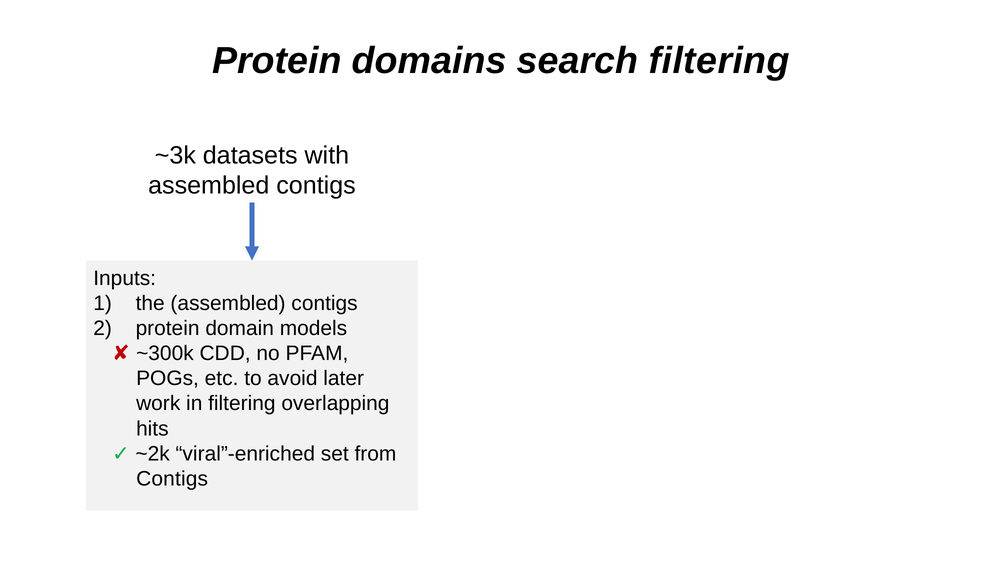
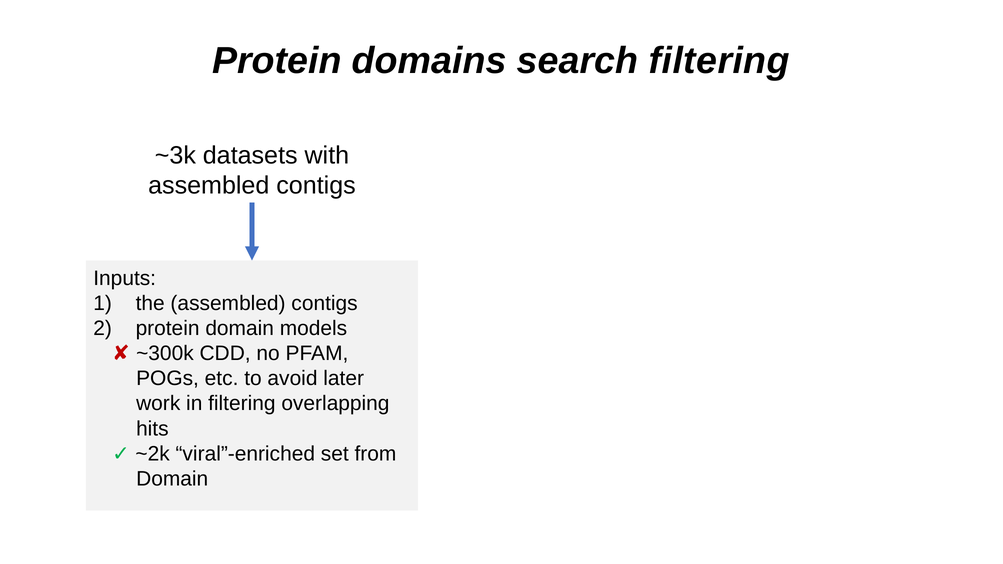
Contigs: Contigs -> Domain (172, 479)
